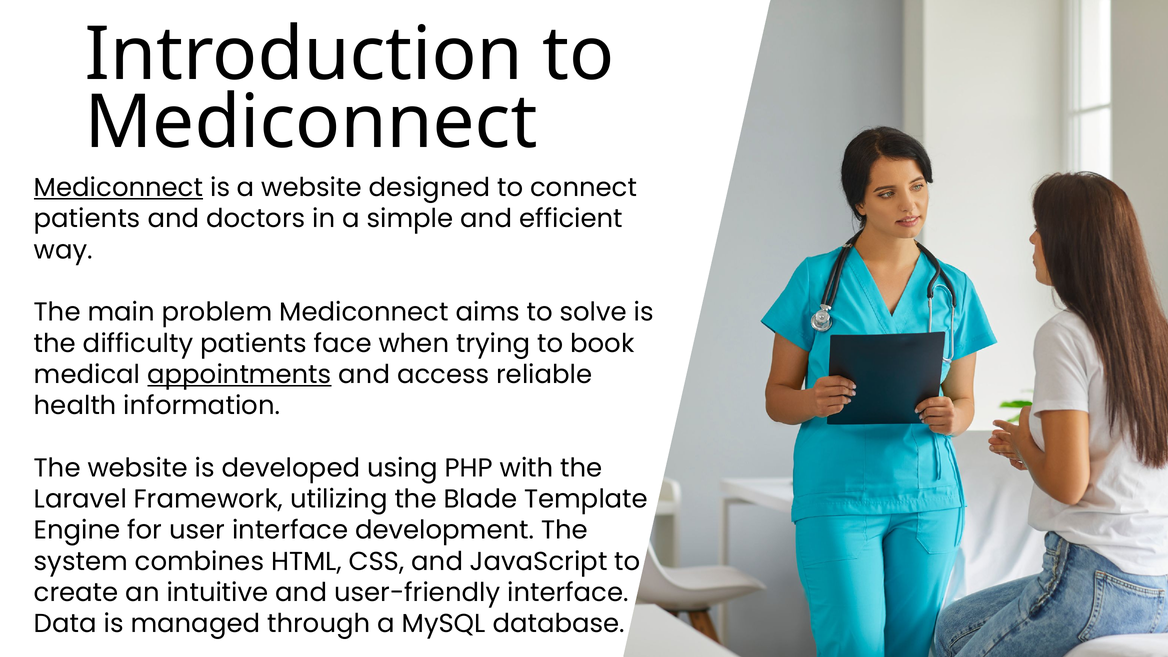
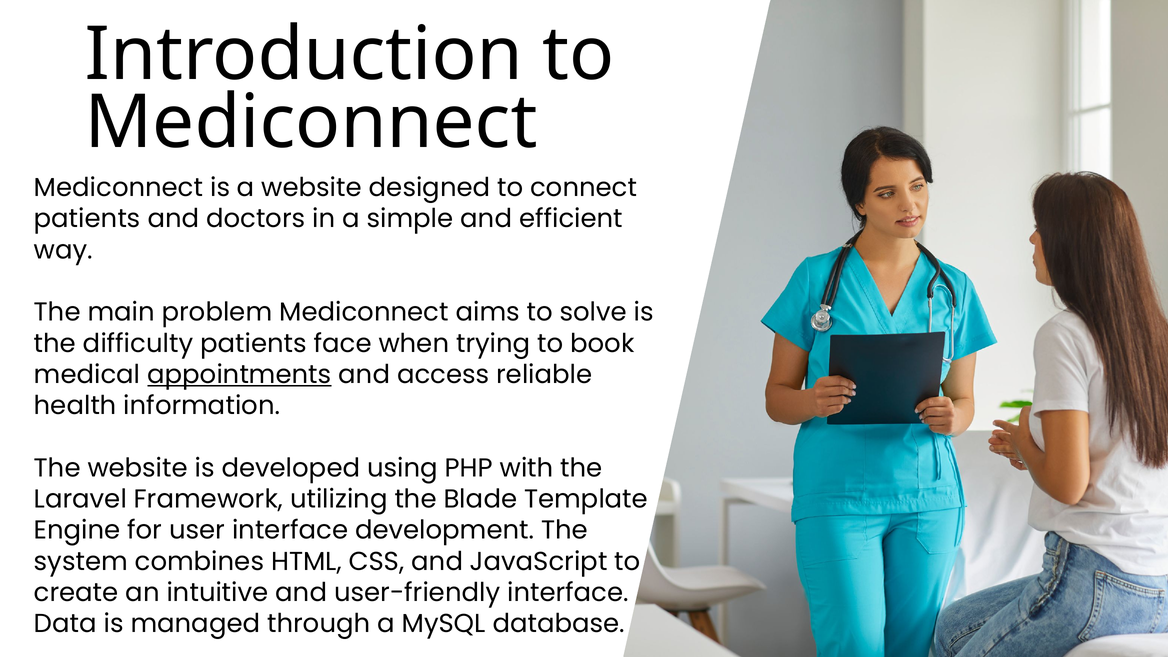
Mediconnect underline: present -> none (119, 188)
